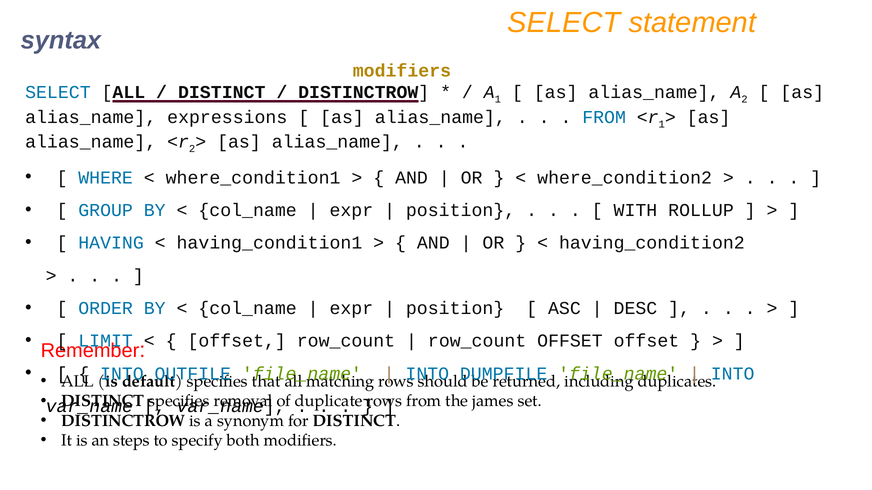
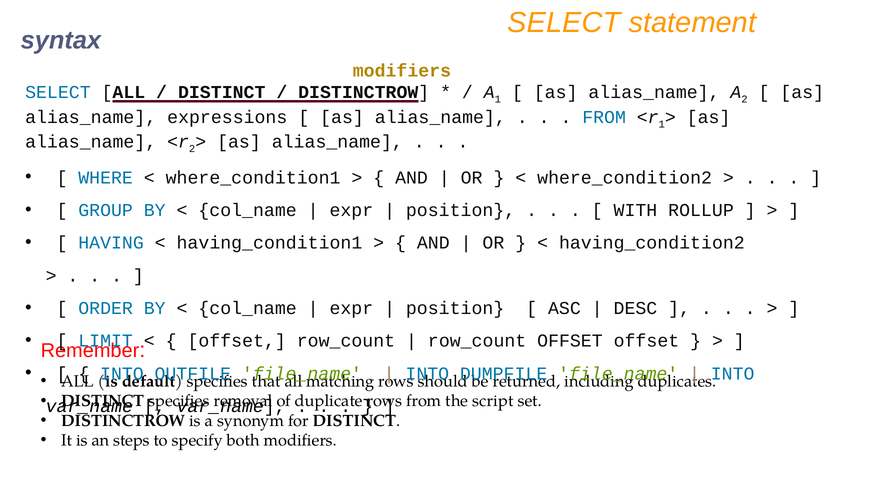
james: james -> script (493, 401)
